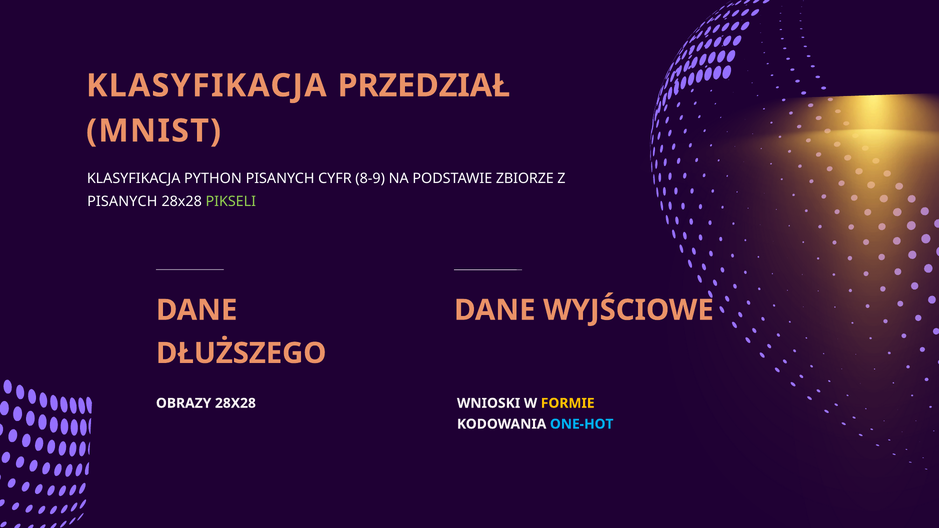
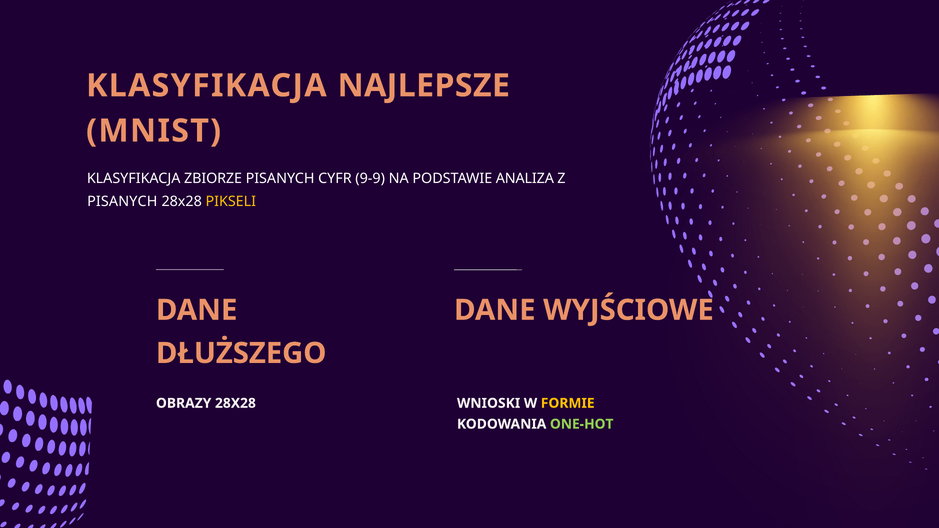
PRZEDZIAŁ: PRZEDZIAŁ -> NAJLEPSZE (424, 86)
PYTHON: PYTHON -> ZBIORZE (213, 179)
8-9: 8-9 -> 9-9 (370, 179)
ZBIORZE: ZBIORZE -> ANALIZA (525, 179)
PIKSELI colour: light green -> yellow (231, 201)
ONE-HOT colour: light blue -> light green (582, 424)
